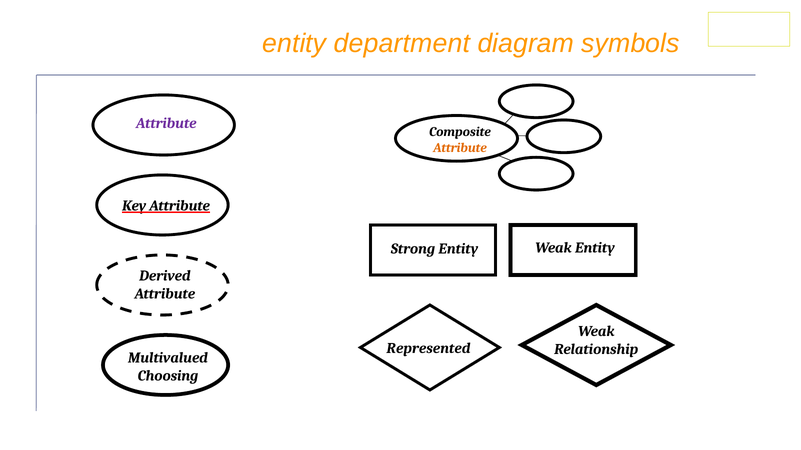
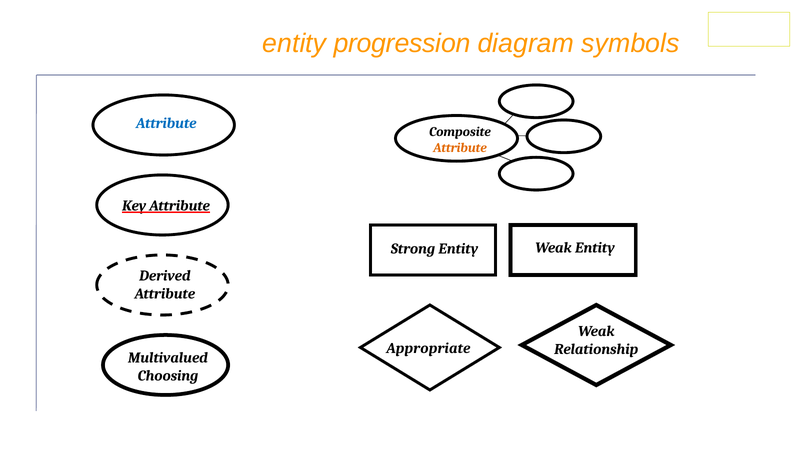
department: department -> progression (402, 43)
Attribute colour: purple -> blue (166, 123)
Represented: Represented -> Appropriate (428, 349)
